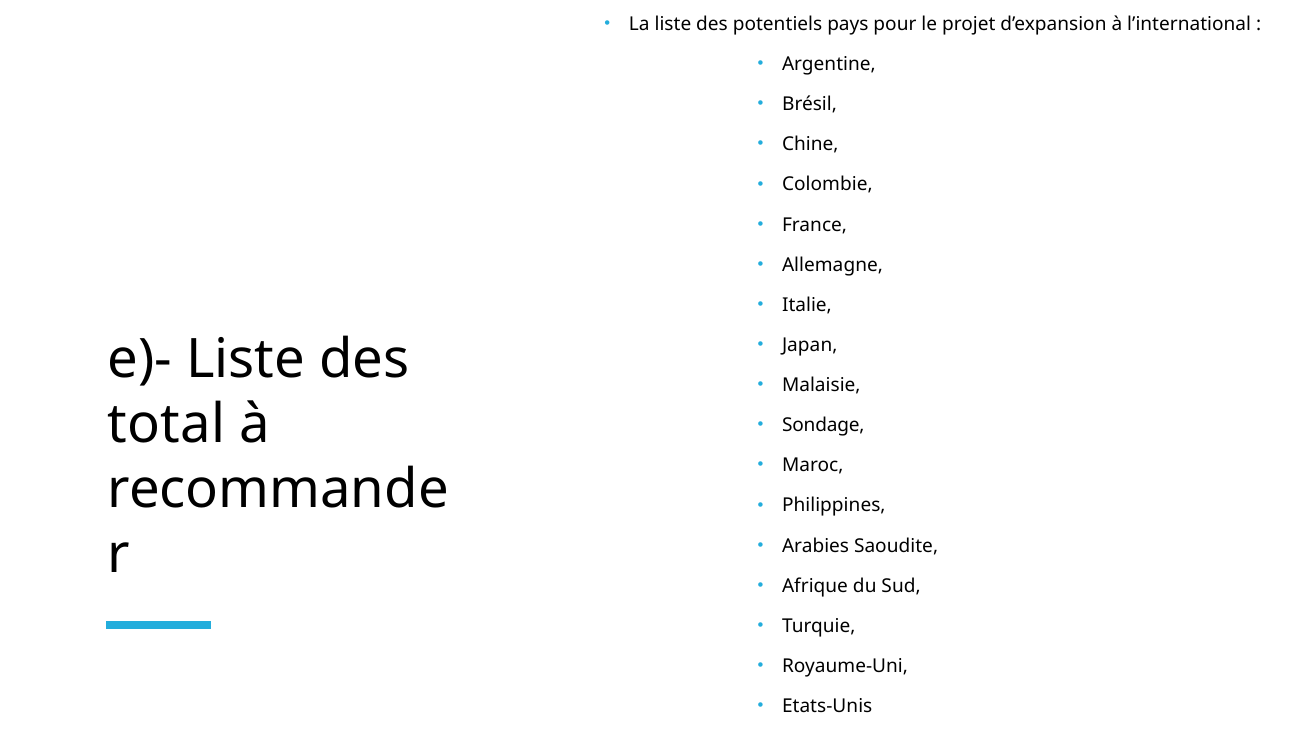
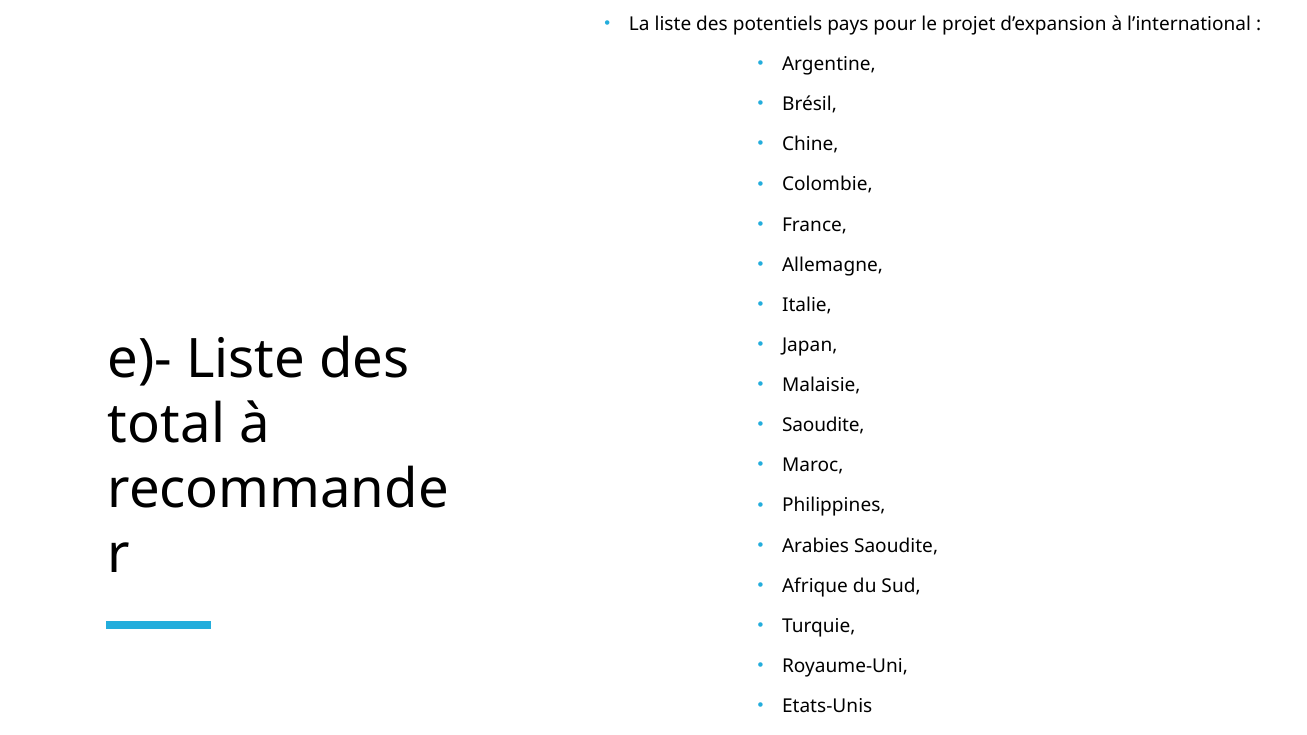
Sondage: Sondage -> Saoudite (823, 425)
